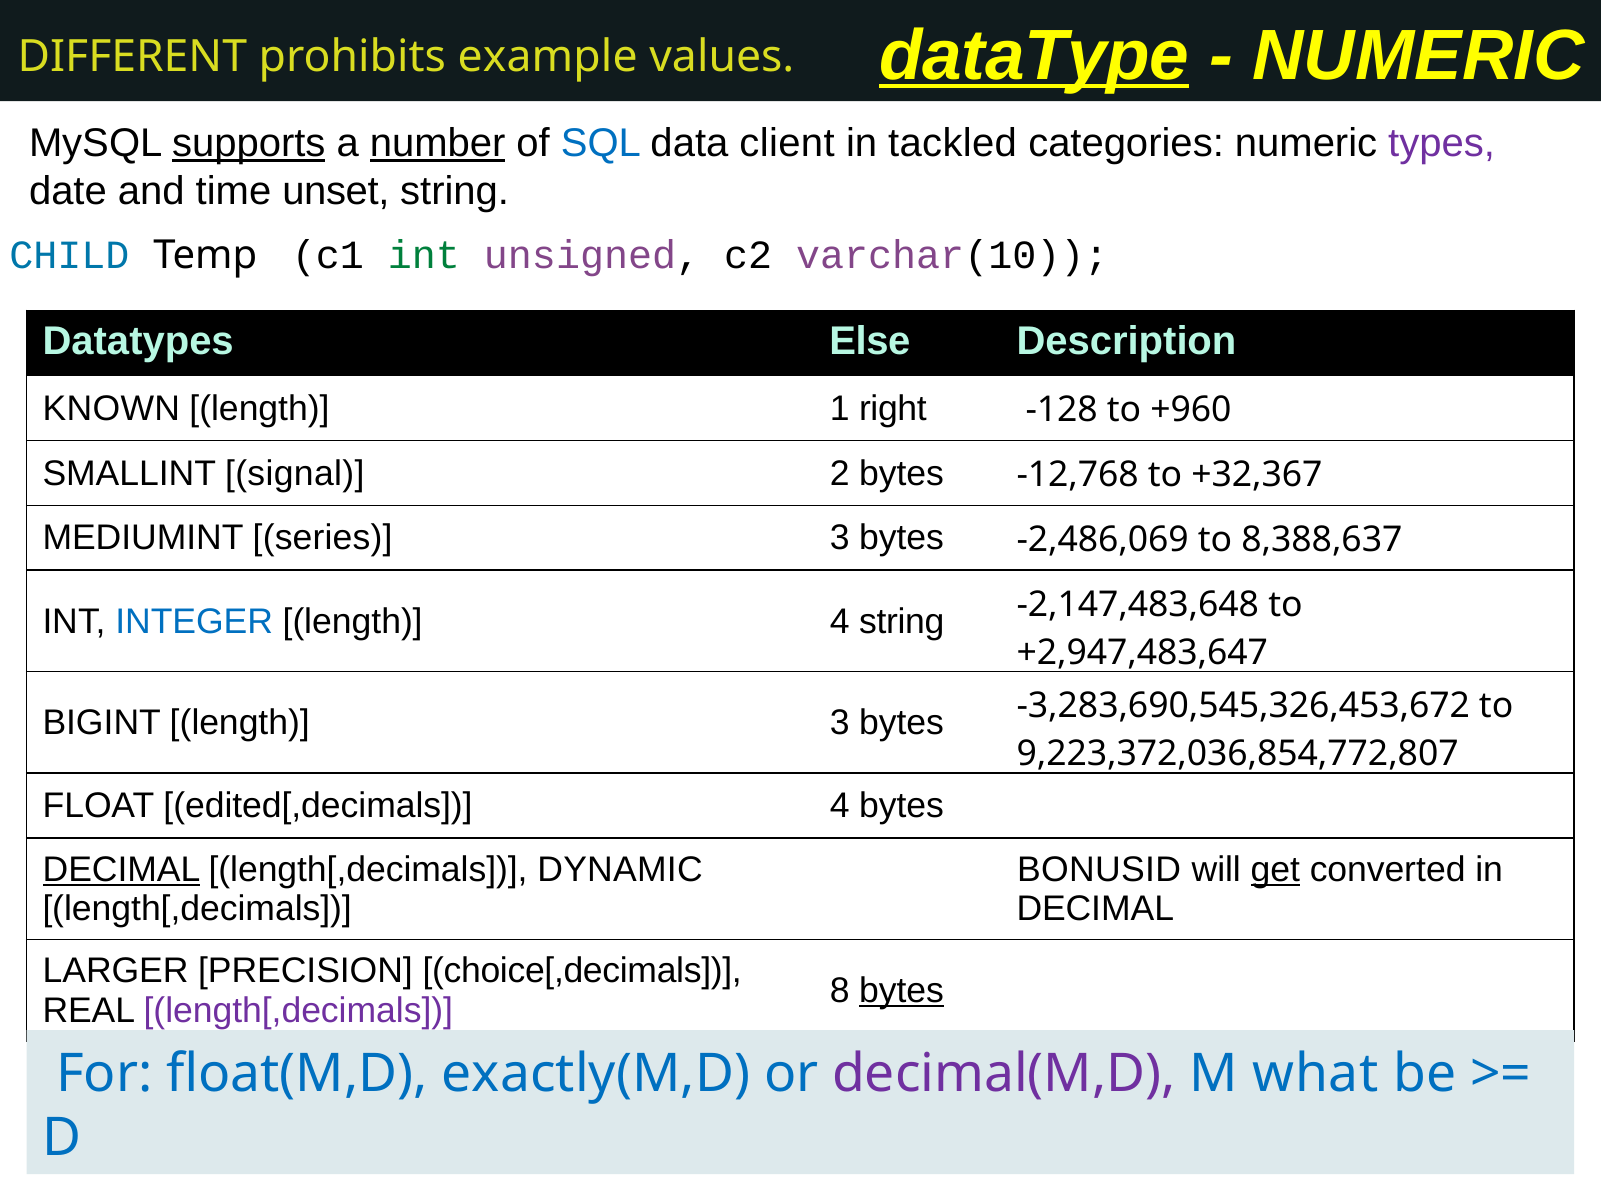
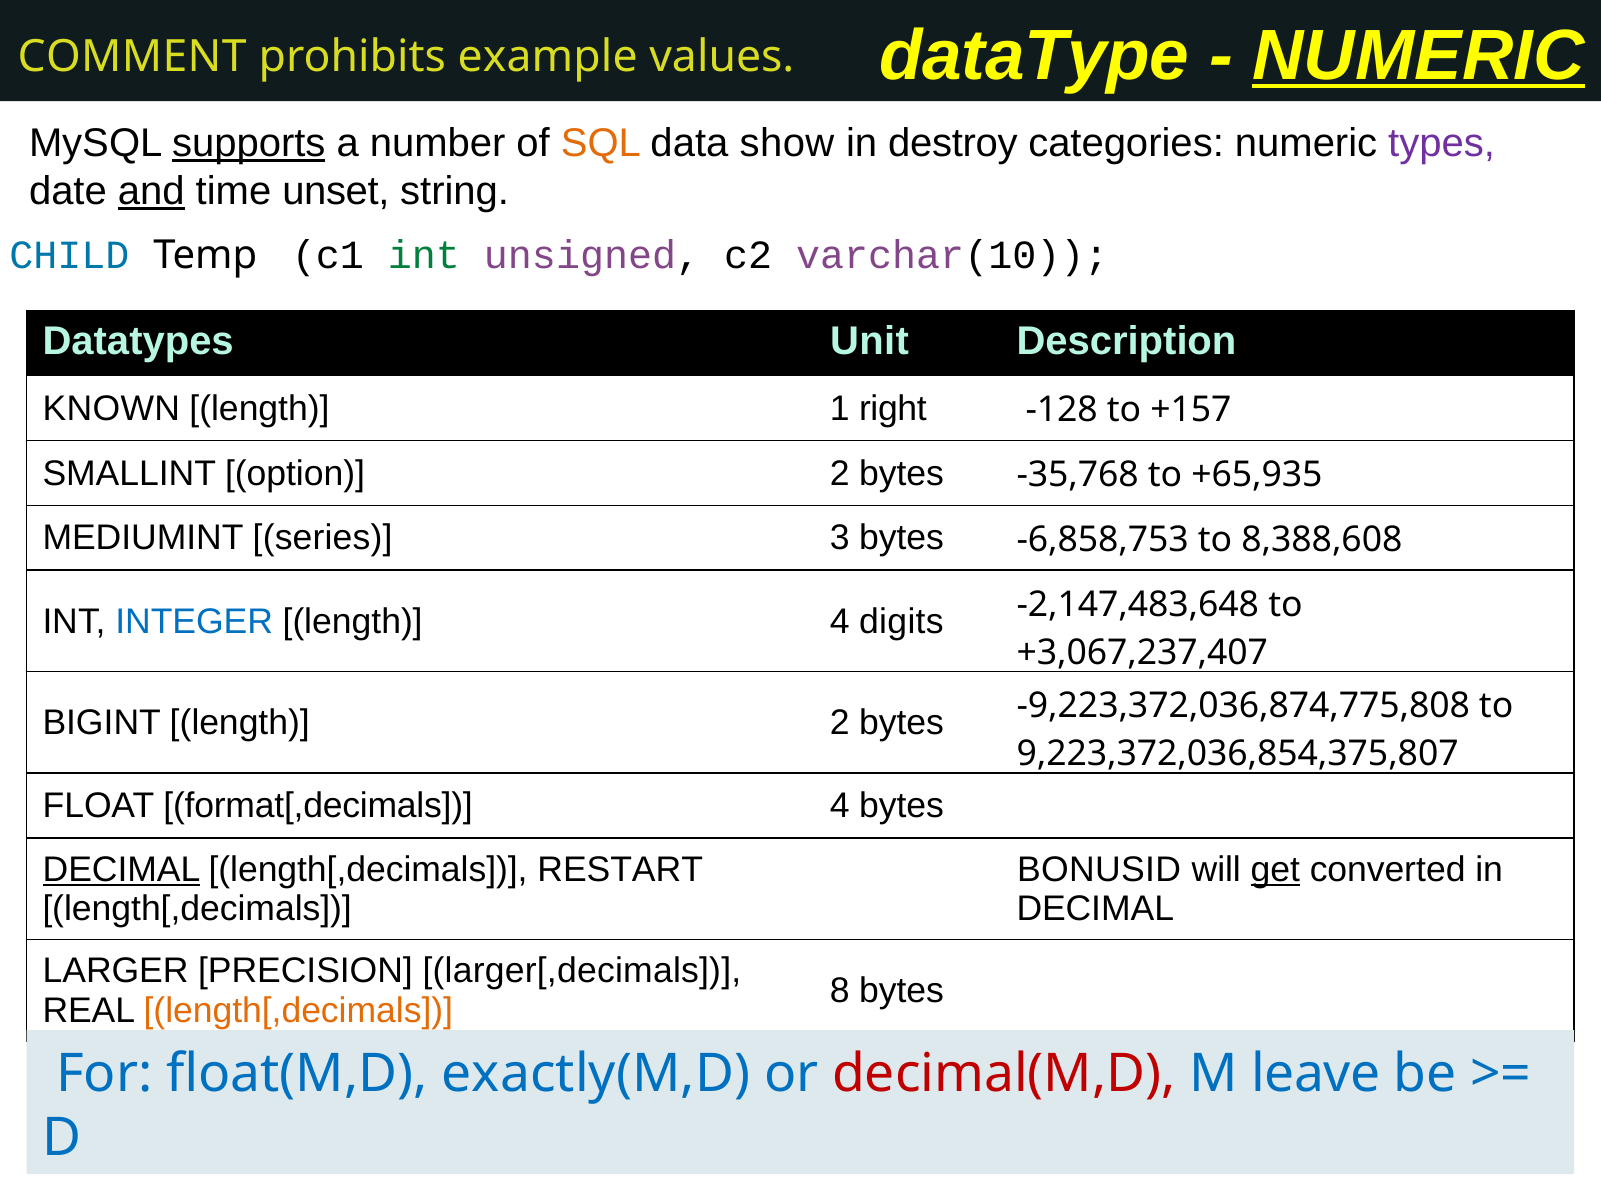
dataType underline: present -> none (1034, 56)
NUMERIC underline: none -> present (1419, 56)
DIFFERENT: DIFFERENT -> COMMENT (132, 57)
number underline: present -> none (438, 143)
SQL colour: blue -> orange (601, 143)
client: client -> show (787, 143)
tackled: tackled -> destroy (953, 143)
and underline: none -> present (151, 191)
Else: Else -> Unit (870, 341)
+960: +960 -> +157 (1191, 410)
signal: signal -> option (295, 473)
-12,768: -12,768 -> -35,768 (1078, 475)
+32,367: +32,367 -> +65,935 (1257, 475)
-2,486,069: -2,486,069 -> -6,858,753 (1103, 540)
8,388,637: 8,388,637 -> 8,388,608 (1322, 540)
4 string: string -> digits (901, 621)
+2,947,483,647: +2,947,483,647 -> +3,067,237,407 (1142, 652)
length 3: 3 -> 2 (840, 723)
-3,283,690,545,326,453,672: -3,283,690,545,326,453,672 -> -9,223,372,036,874,775,808 (1243, 706)
9,223,372,036,854,772,807: 9,223,372,036,854,772,807 -> 9,223,372,036,854,375,807 (1238, 754)
edited[,decimals: edited[,decimals -> format[,decimals (318, 806)
DYNAMIC: DYNAMIC -> RESTART (620, 869)
choice[,decimals: choice[,decimals -> larger[,decimals (582, 971)
bytes underline: present -> none (902, 990)
length[,decimals colour: purple -> orange (298, 1010)
decimal(M,D colour: purple -> red (1004, 1074)
what: what -> leave (1316, 1074)
